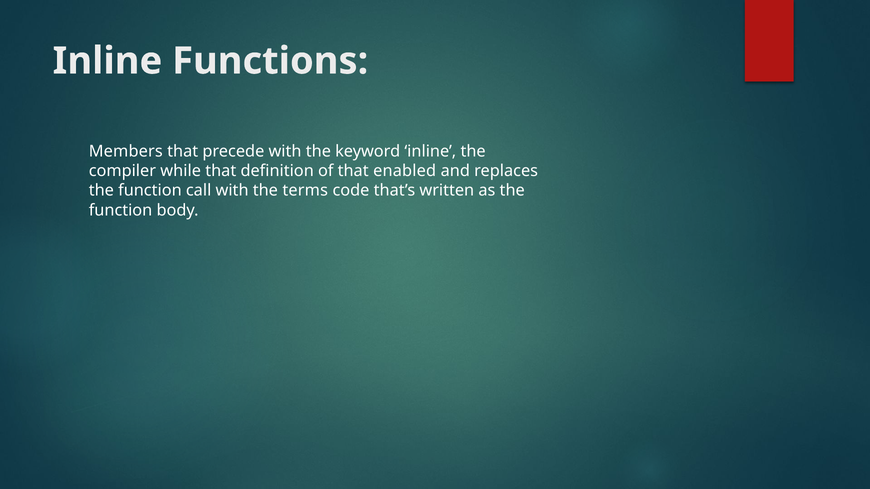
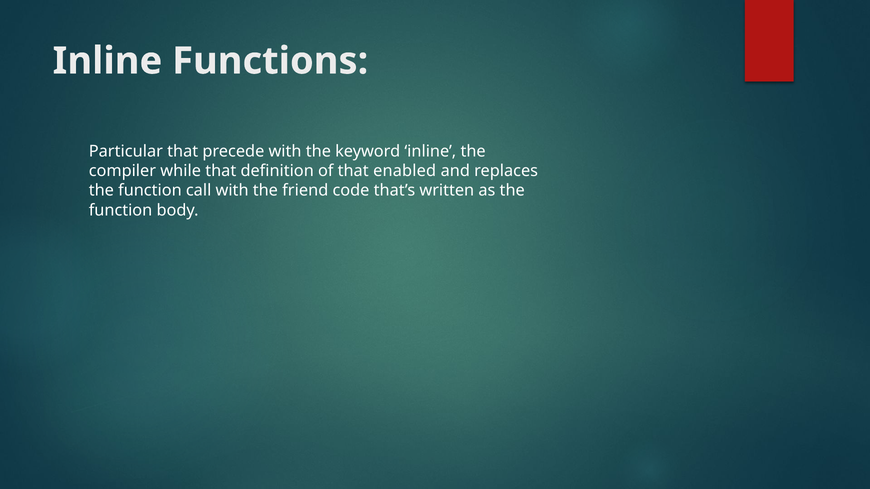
Members: Members -> Particular (126, 152)
terms: terms -> friend (305, 191)
